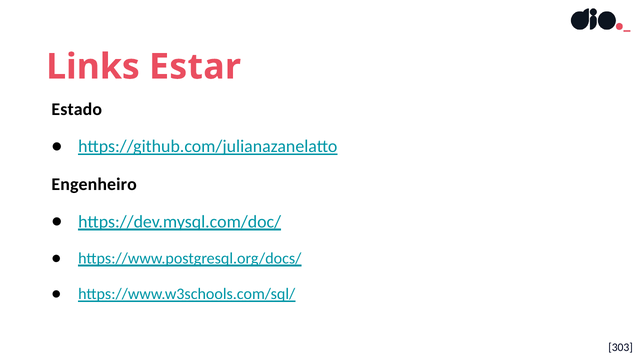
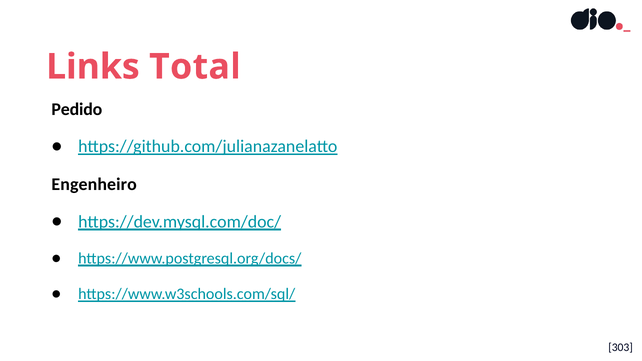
Estar: Estar -> Total (195, 67)
Estado: Estado -> Pedido (77, 109)
